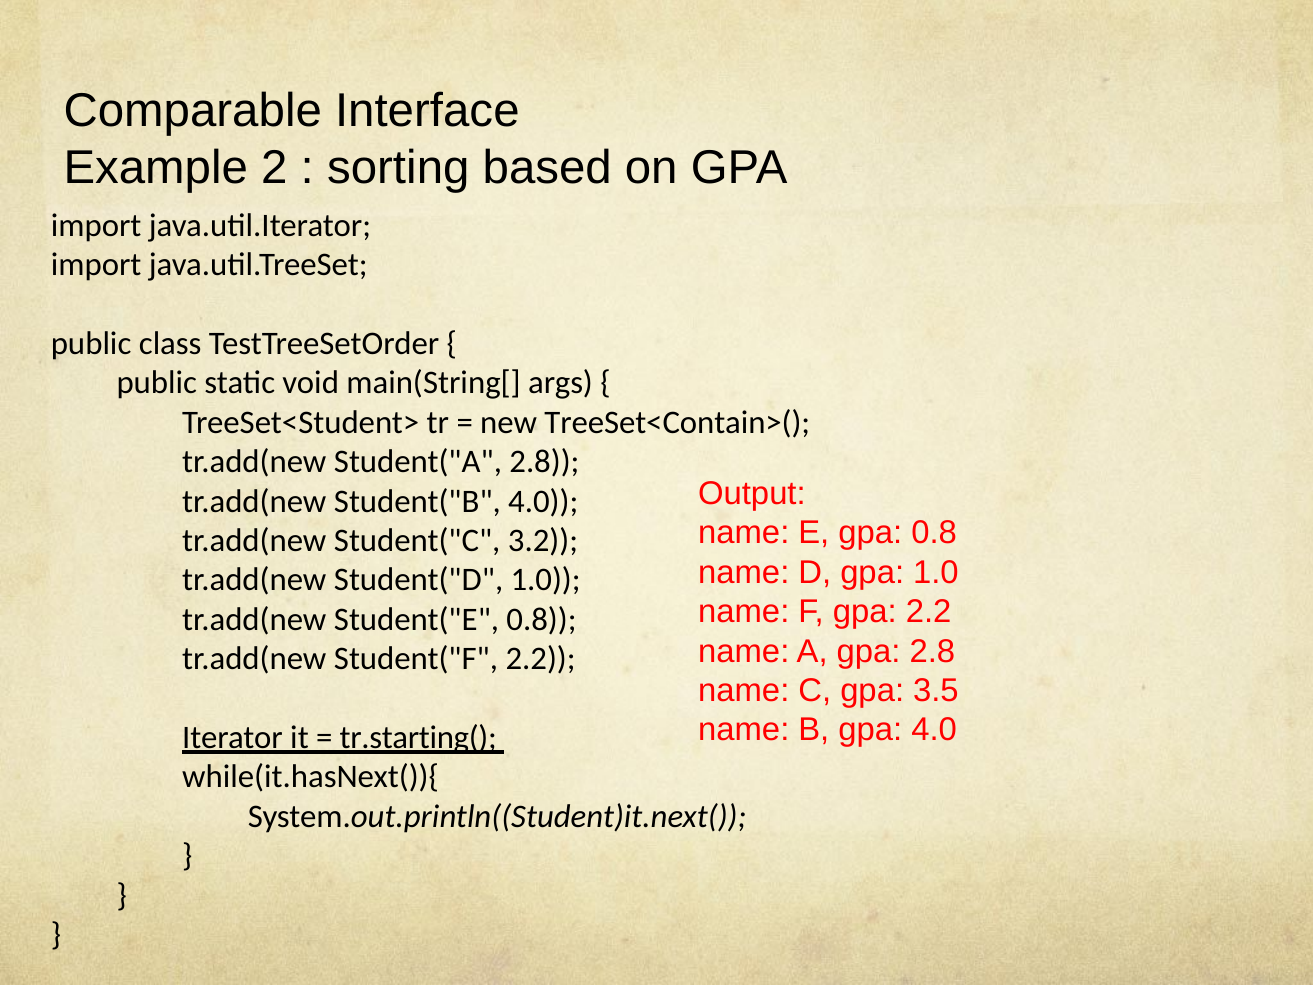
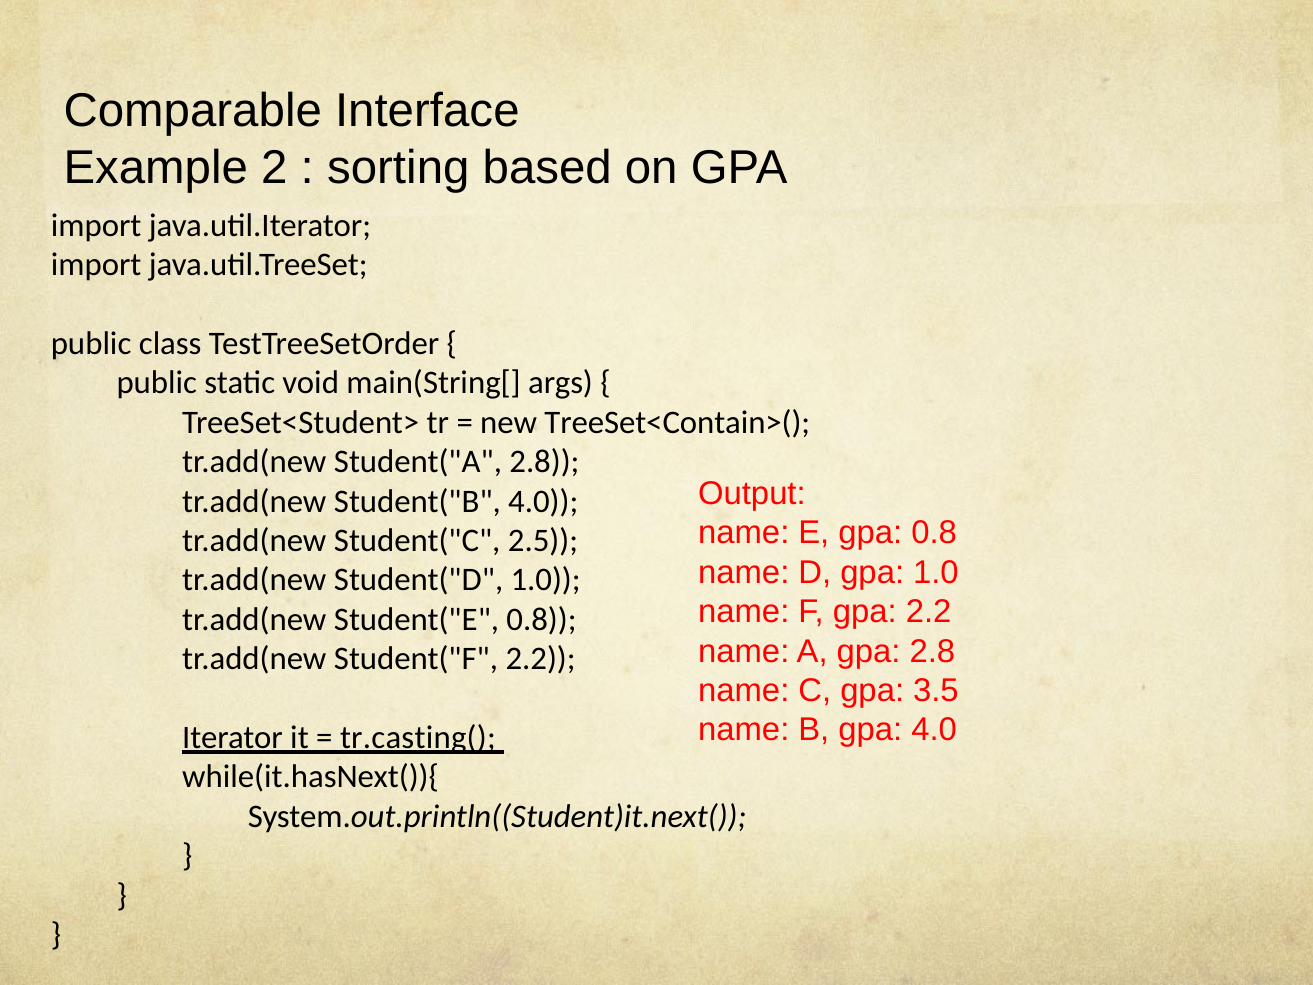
3.2: 3.2 -> 2.5 (543, 540)
tr.starting(: tr.starting( -> tr.casting( (418, 737)
